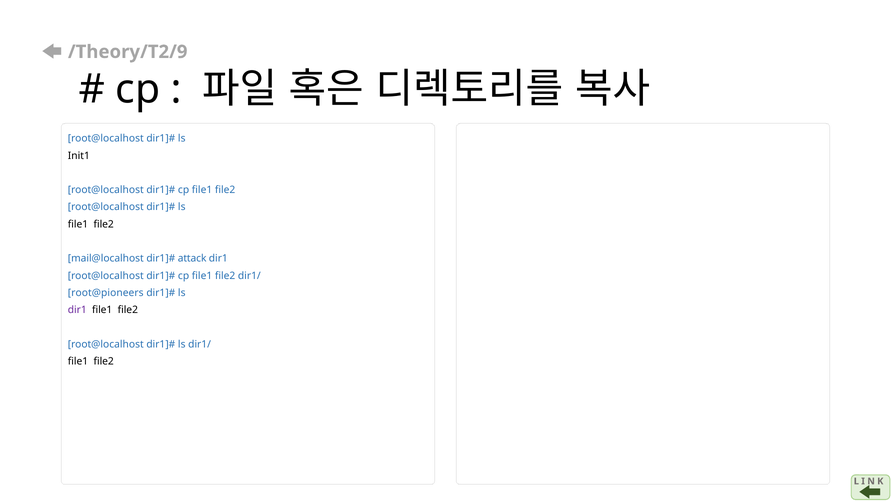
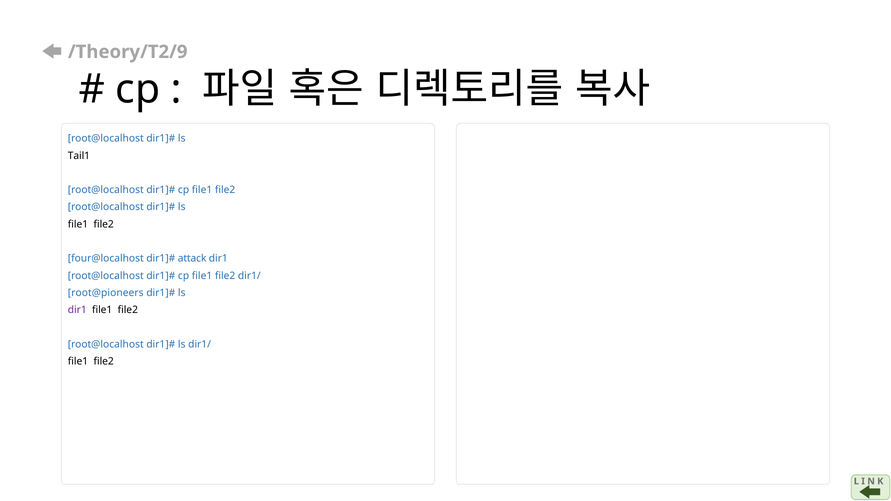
Init1: Init1 -> Tail1 (79, 156)
mail@localhost: mail@localhost -> four@localhost (106, 259)
